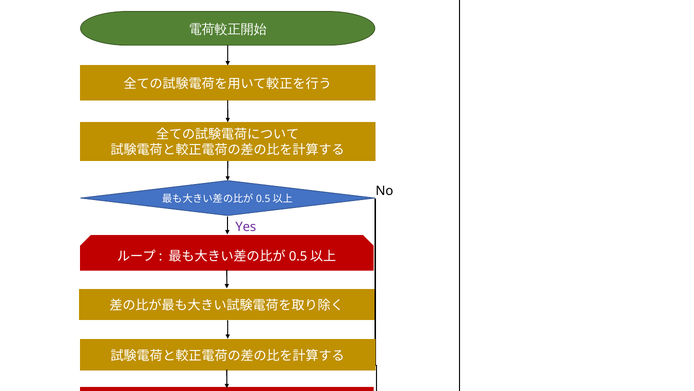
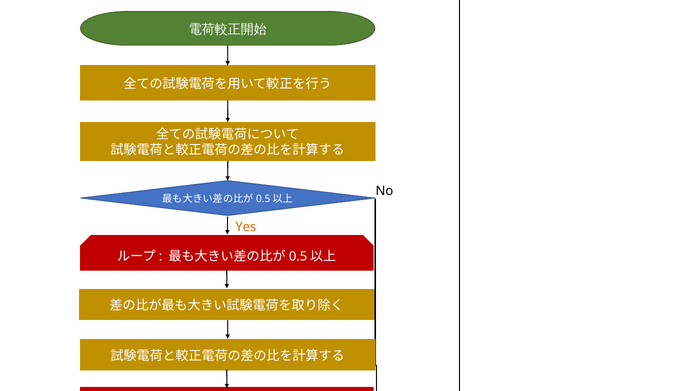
Yes colour: purple -> orange (246, 227)
